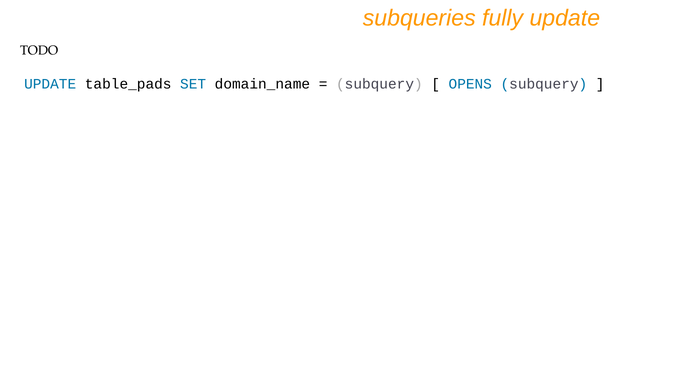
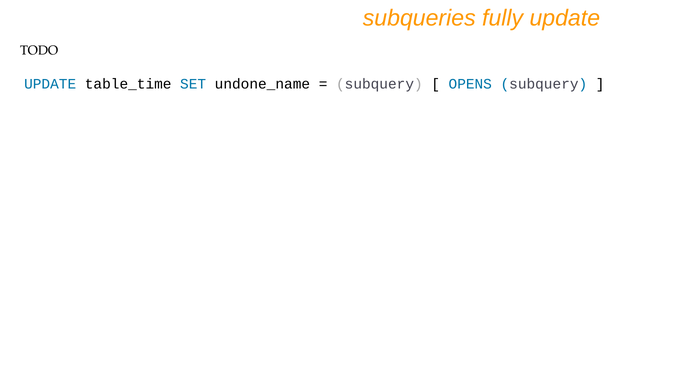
table_pads: table_pads -> table_time (128, 84)
domain_name: domain_name -> undone_name (262, 84)
